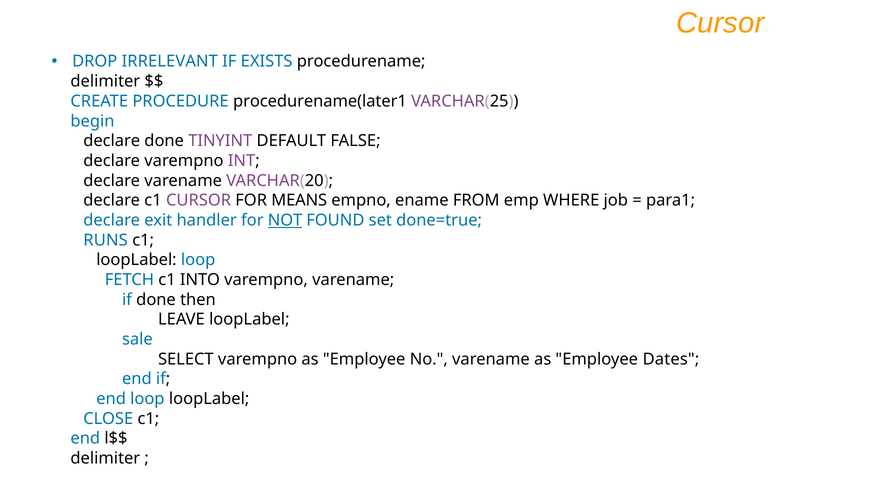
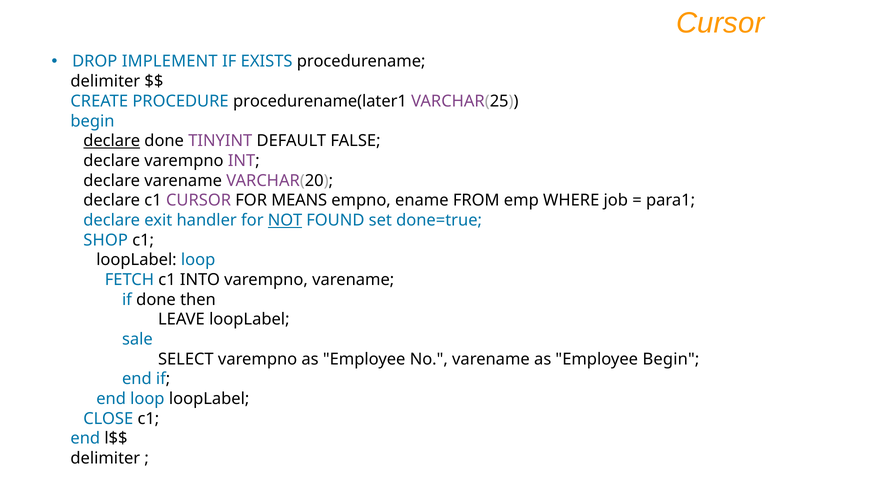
IRRELEVANT: IRRELEVANT -> IMPLEMENT (170, 61)
declare underline: none -> present (112, 141)
RUNS: RUNS -> SHOP (106, 240)
Employee Dates: Dates -> Begin (671, 359)
